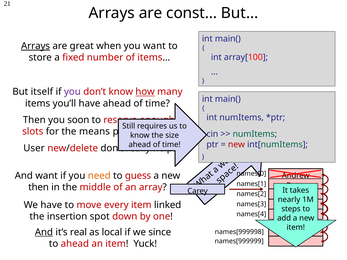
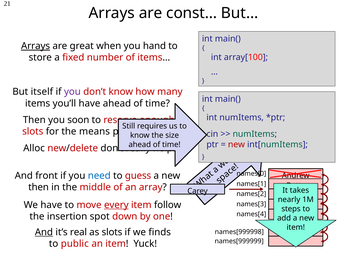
you want: want -> hand (154, 46)
how underline: present -> none (145, 92)
User: User -> Alloc (34, 148)
And want: want -> front (47, 176)
need colour: orange -> blue (99, 176)
every underline: none -> present (116, 205)
linked: linked -> follow (168, 205)
as local: local -> slots (112, 232)
since: since -> finds (160, 232)
to ahead: ahead -> public (75, 244)
